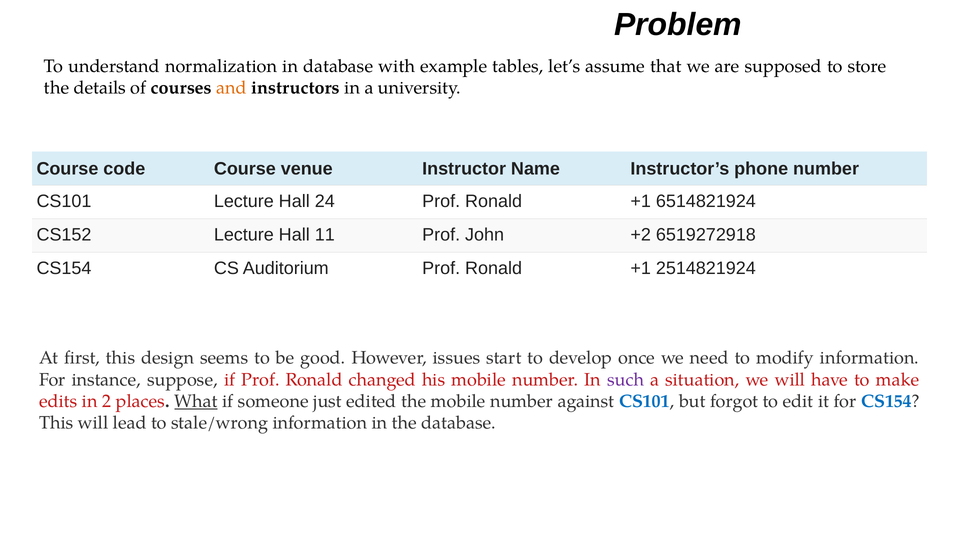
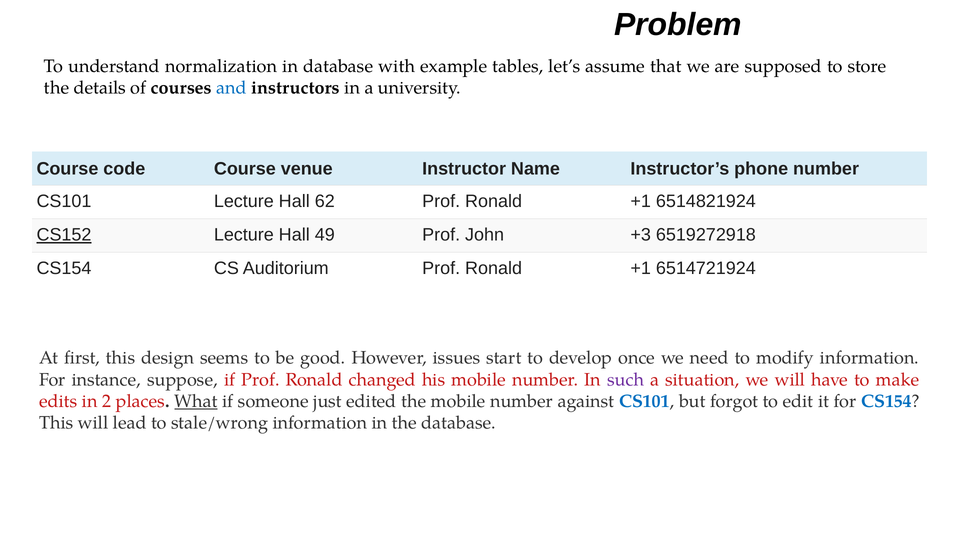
and colour: orange -> blue (232, 88)
24: 24 -> 62 (325, 202)
CS152 underline: none -> present (64, 235)
11: 11 -> 49 (325, 235)
+2: +2 -> +3 (641, 235)
2514821924: 2514821924 -> 6514721924 (706, 269)
